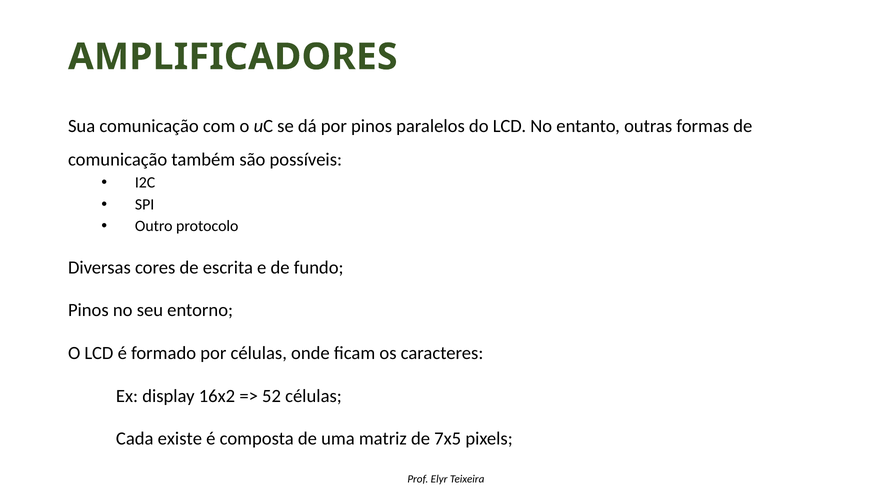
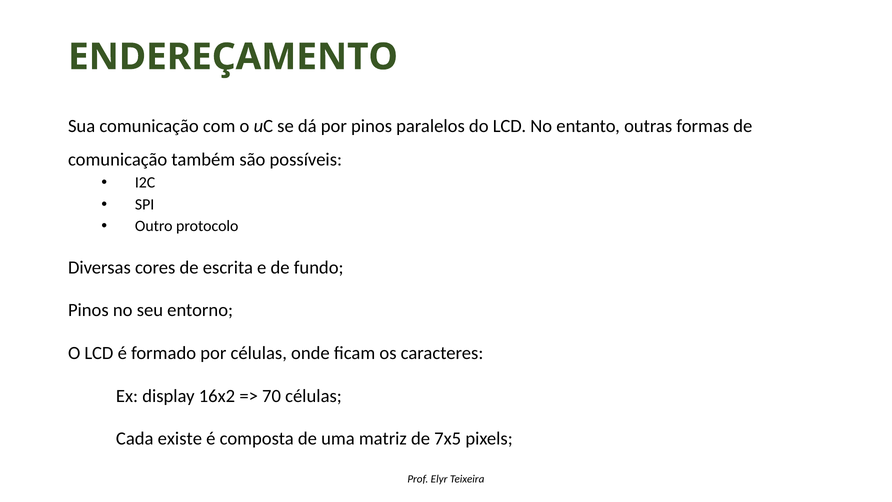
AMPLIFICADORES: AMPLIFICADORES -> ENDEREÇAMENTO (233, 57)
52: 52 -> 70 (272, 396)
